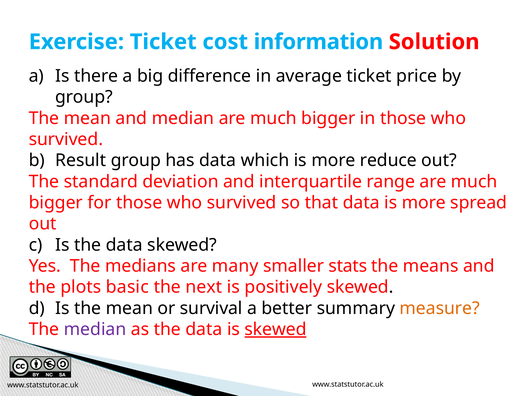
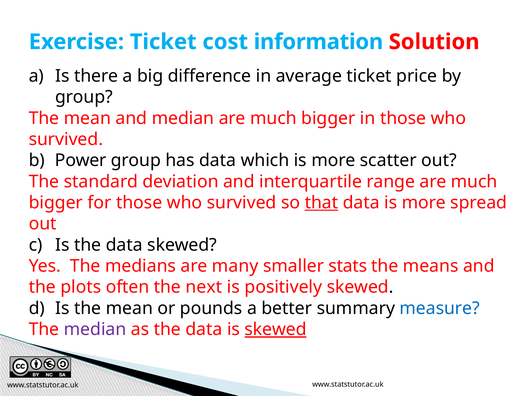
Result: Result -> Power (81, 160)
reduce: reduce -> scatter (388, 160)
that underline: none -> present (321, 203)
basic: basic -> often (128, 287)
survival: survival -> pounds (211, 308)
measure colour: orange -> blue (440, 308)
